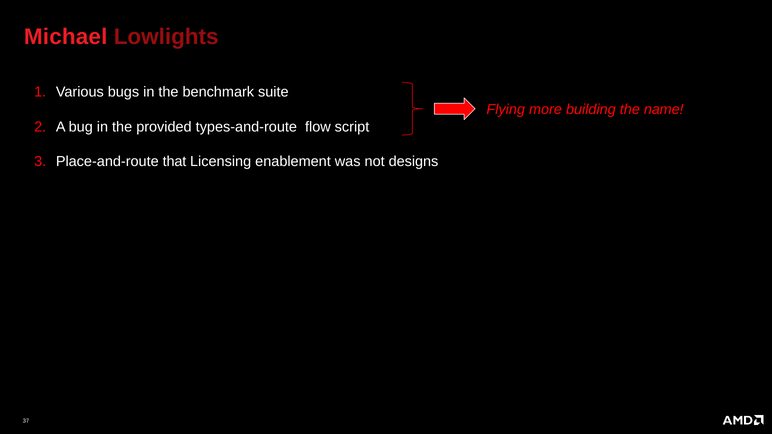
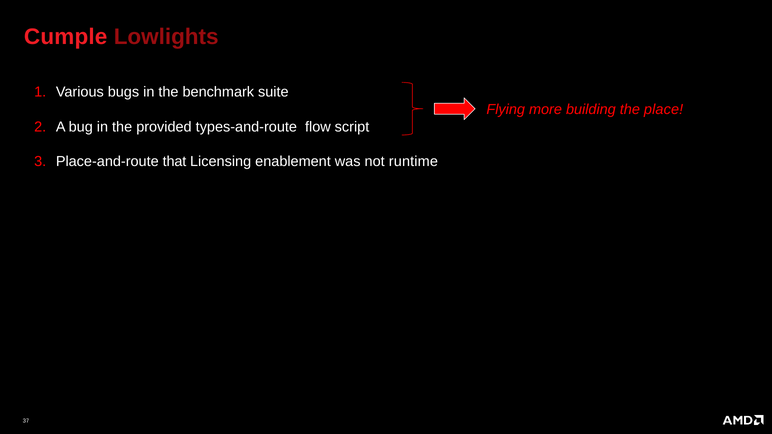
Michael: Michael -> Cumple (66, 37)
name: name -> place (664, 110)
designs: designs -> runtime (413, 162)
